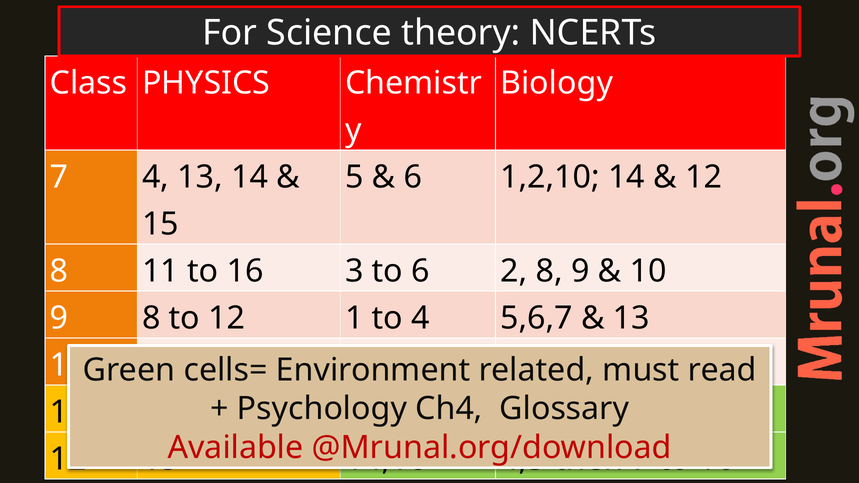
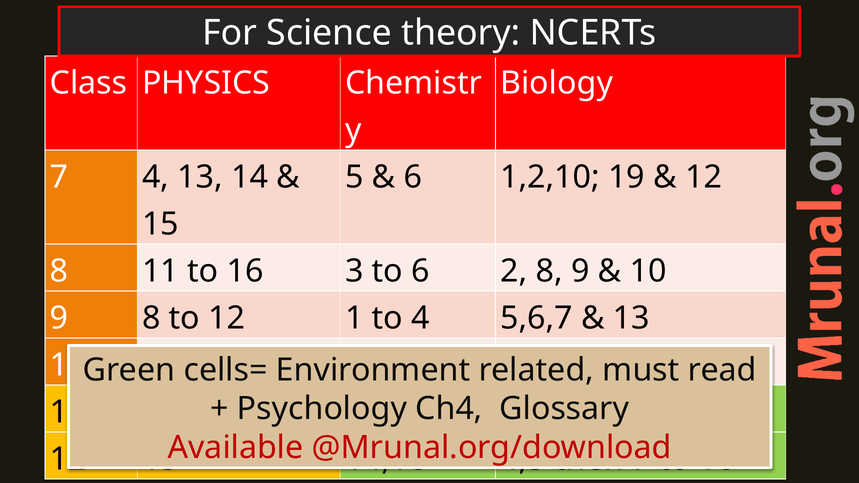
1,2,10 14: 14 -> 19 (626, 177)
